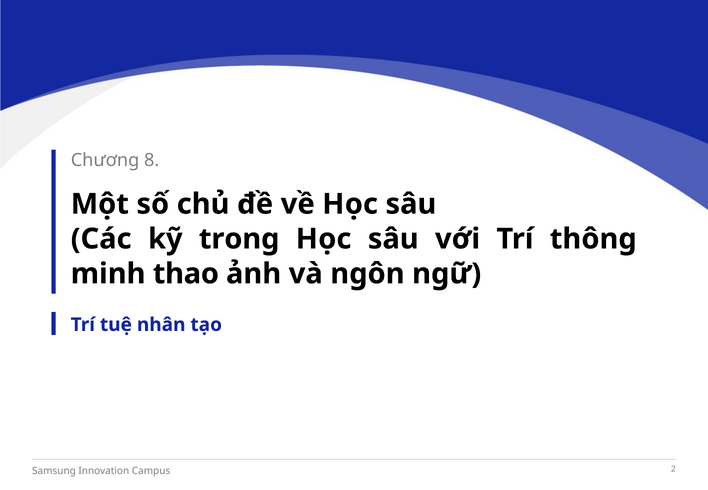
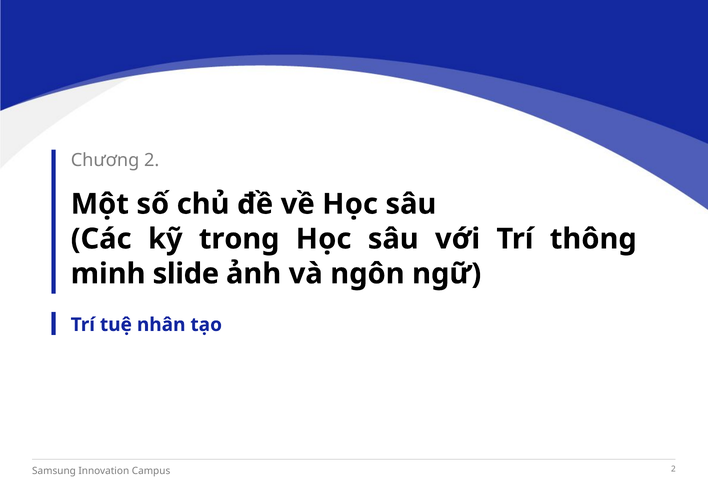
Chương 8: 8 -> 2 (152, 160)
thao: thao -> slide (186, 274)
